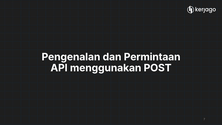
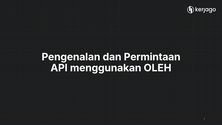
POST: POST -> OLEH (158, 68)
